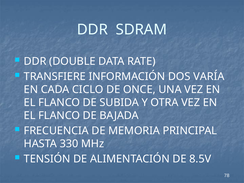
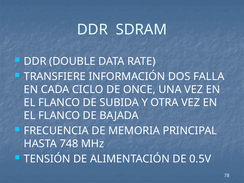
VARÍA: VARÍA -> FALLA (209, 77)
330: 330 -> 748 (69, 144)
8.5V: 8.5V -> 0.5V (200, 159)
